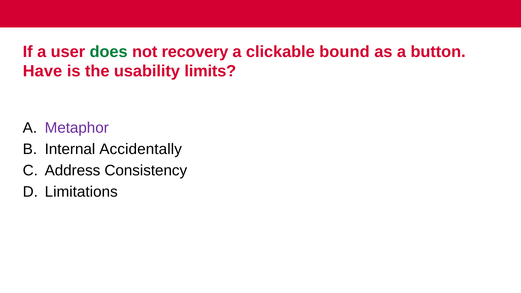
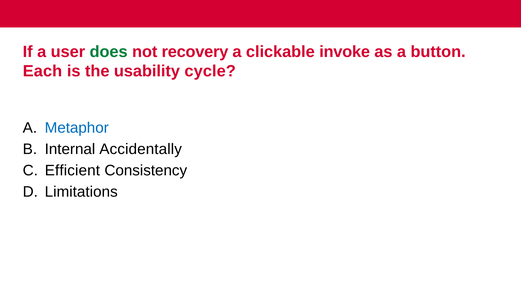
bound: bound -> invoke (345, 52)
Have: Have -> Each (42, 71)
limits: limits -> cycle (210, 71)
Metaphor colour: purple -> blue (77, 128)
Address: Address -> Efficient (72, 170)
